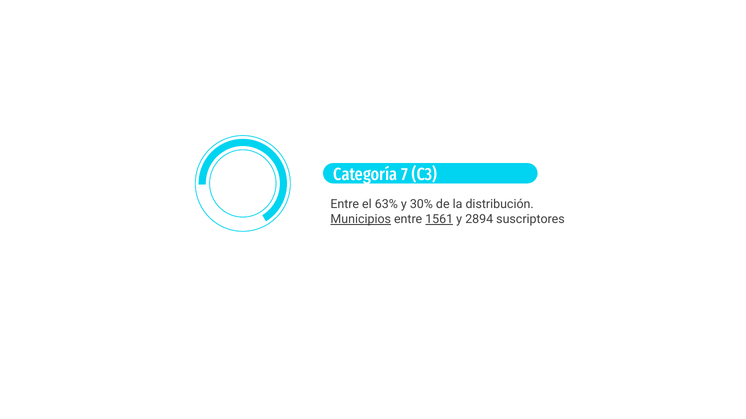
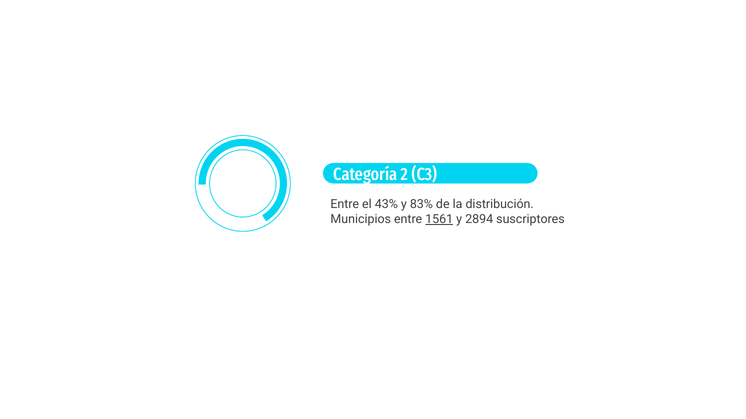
7: 7 -> 2 (404, 175)
63%: 63% -> 43% (386, 205)
30%: 30% -> 83% (421, 205)
Municipios underline: present -> none (361, 219)
